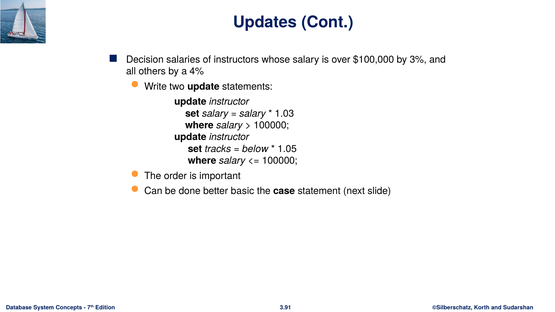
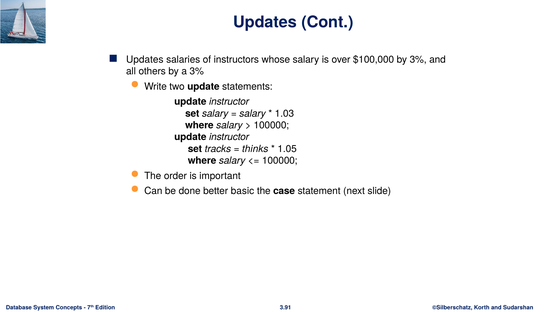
Decision: Decision -> Updates (145, 59)
a 4%: 4% -> 3% (197, 71)
below: below -> thinks (255, 149)
